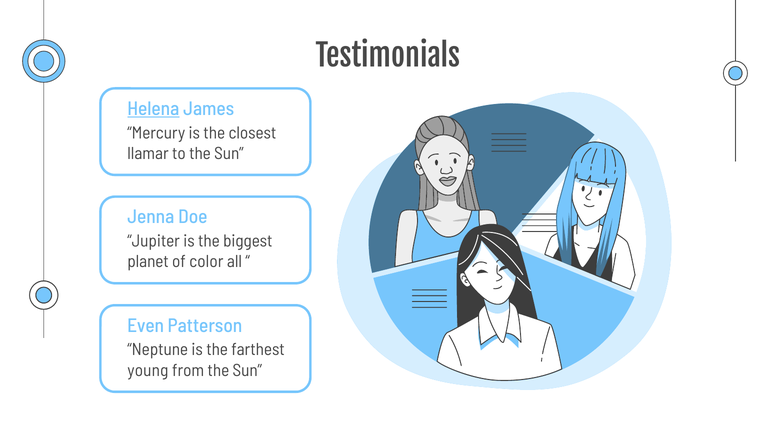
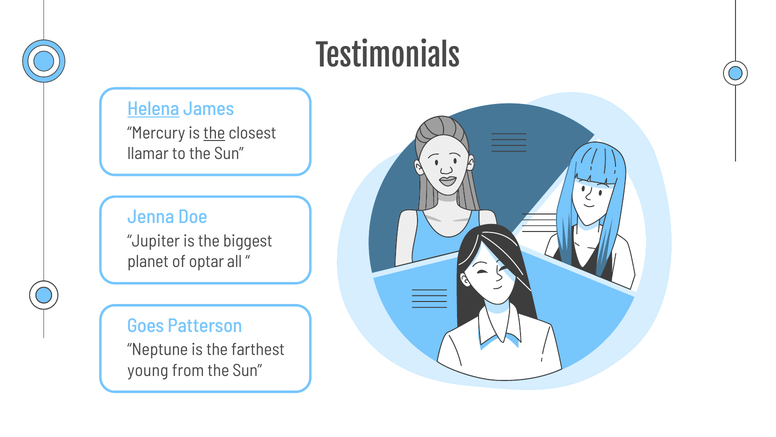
the underline: none -> present (214, 133)
color: color -> optar (207, 261)
Even: Even -> Goes (146, 325)
